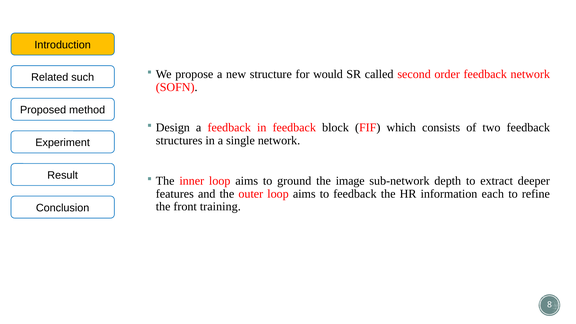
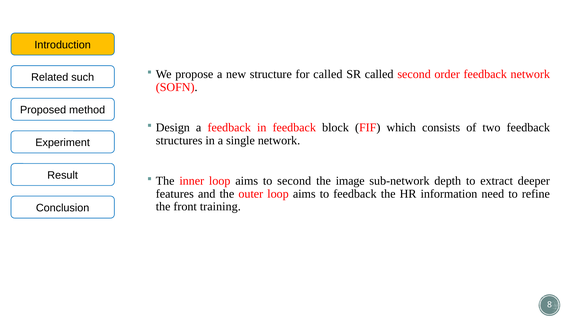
for would: would -> called (328, 74)
to ground: ground -> second (294, 181)
each: each -> need (493, 194)
